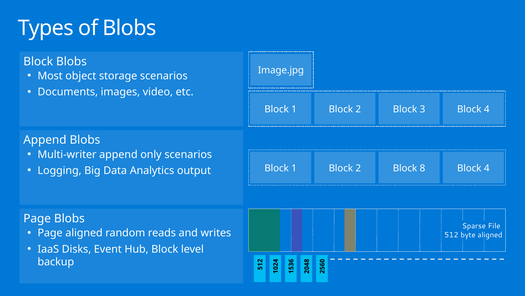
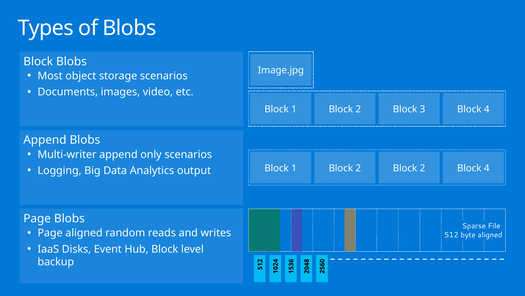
2 Block 8: 8 -> 2 (422, 168)
